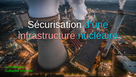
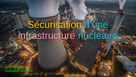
Sécurisation colour: white -> yellow (55, 24)
